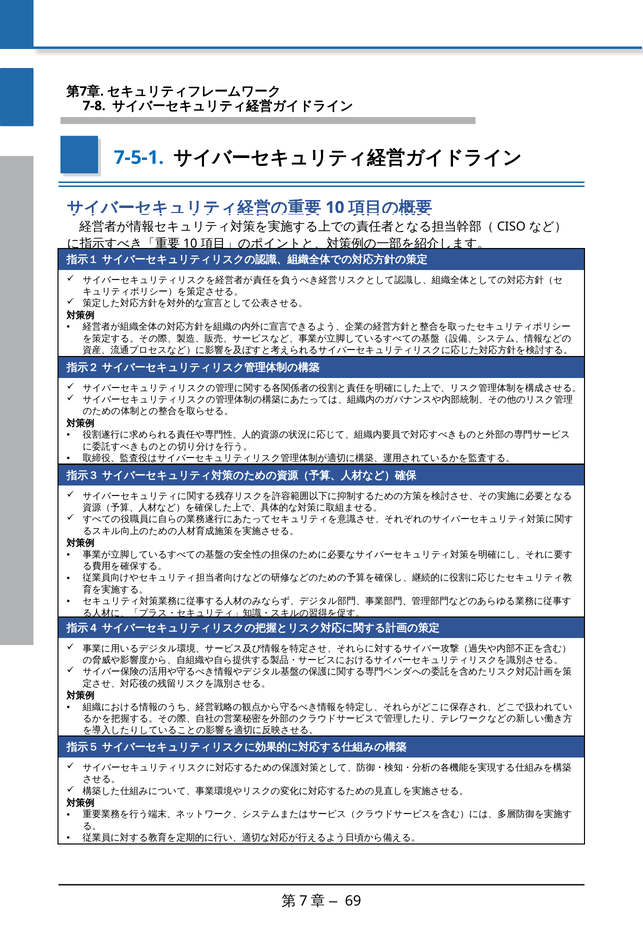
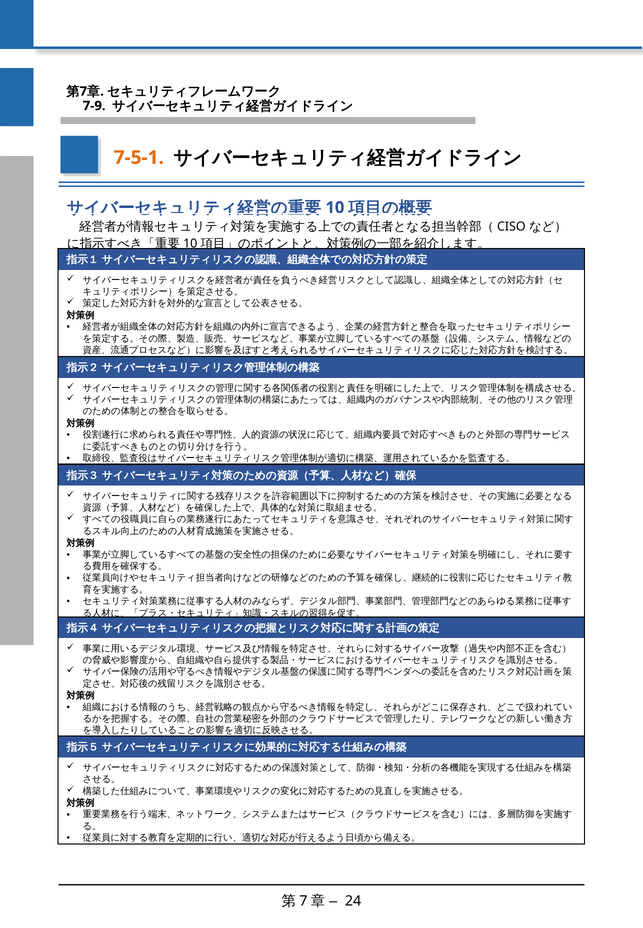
7-8: 7-8 -> 7-9 (94, 106)
7-5-1 colour: blue -> orange (139, 158)
69: 69 -> 24 (353, 902)
